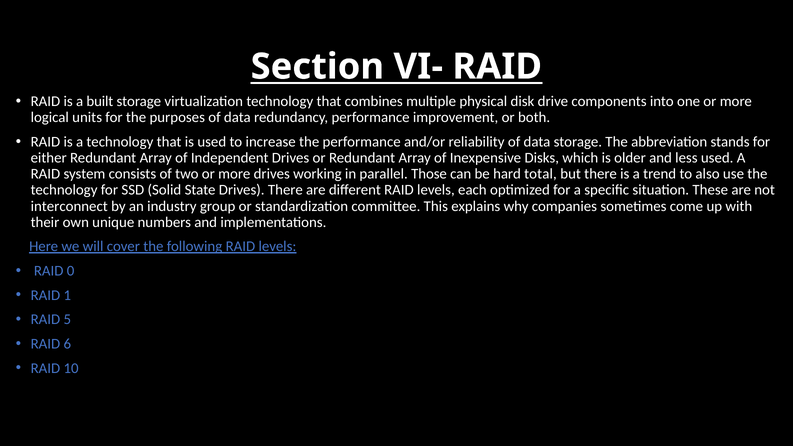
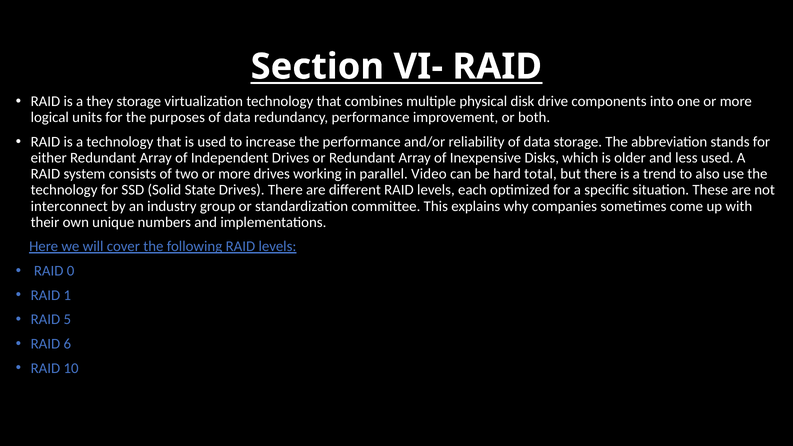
built: built -> they (100, 101)
Those: Those -> Video (429, 174)
